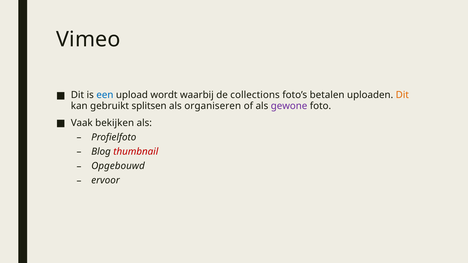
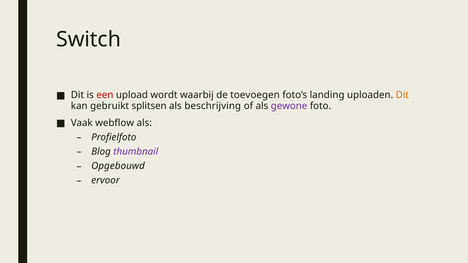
Vimeo: Vimeo -> Switch (89, 39)
een colour: blue -> red (105, 95)
collections: collections -> toevoegen (255, 95)
betalen: betalen -> landing (327, 95)
organiseren: organiseren -> beschrijving (213, 106)
bekijken: bekijken -> webflow (115, 123)
thumbnail colour: red -> purple (136, 152)
